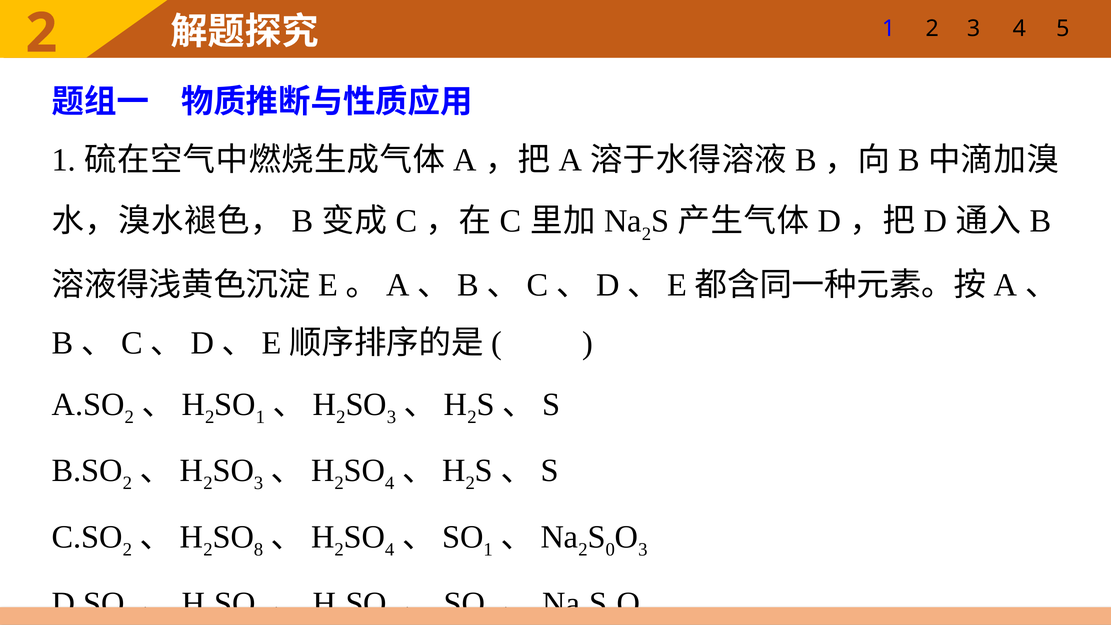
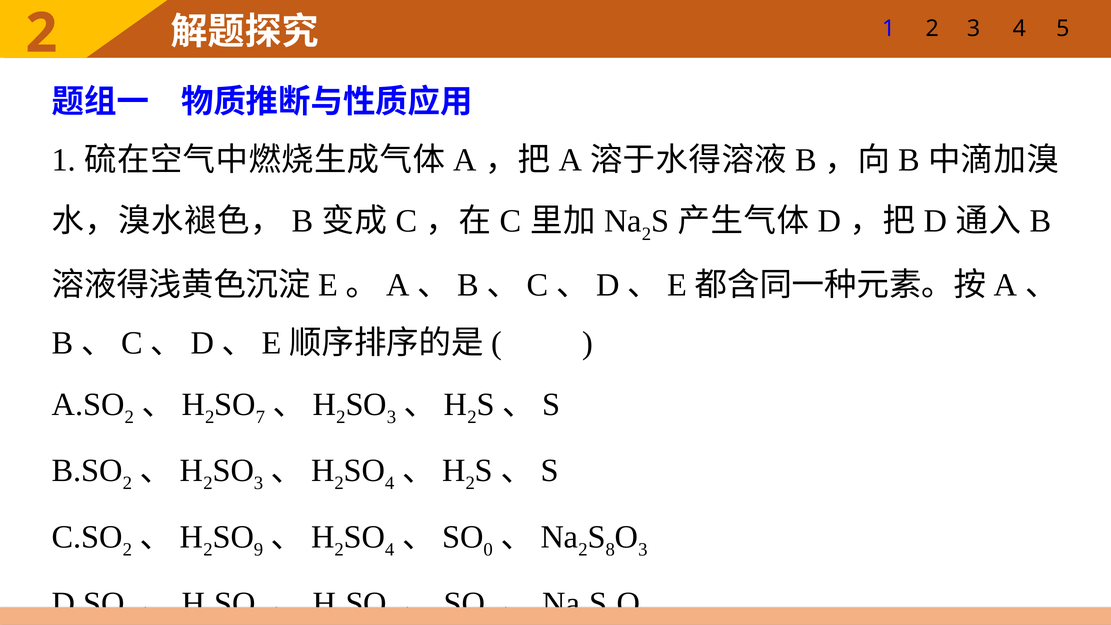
1: 1 -> 7 (260, 417)
8: 8 -> 9 (259, 550)
1: 1 -> 0 (488, 550)
0: 0 -> 8 (610, 550)
